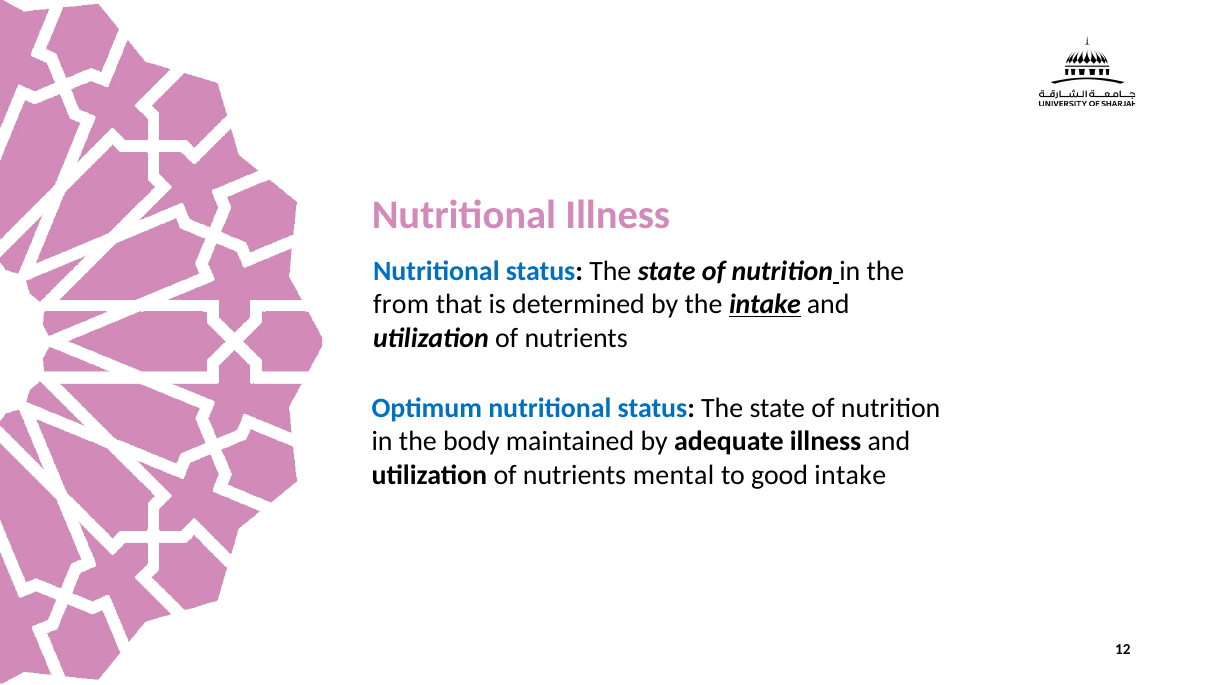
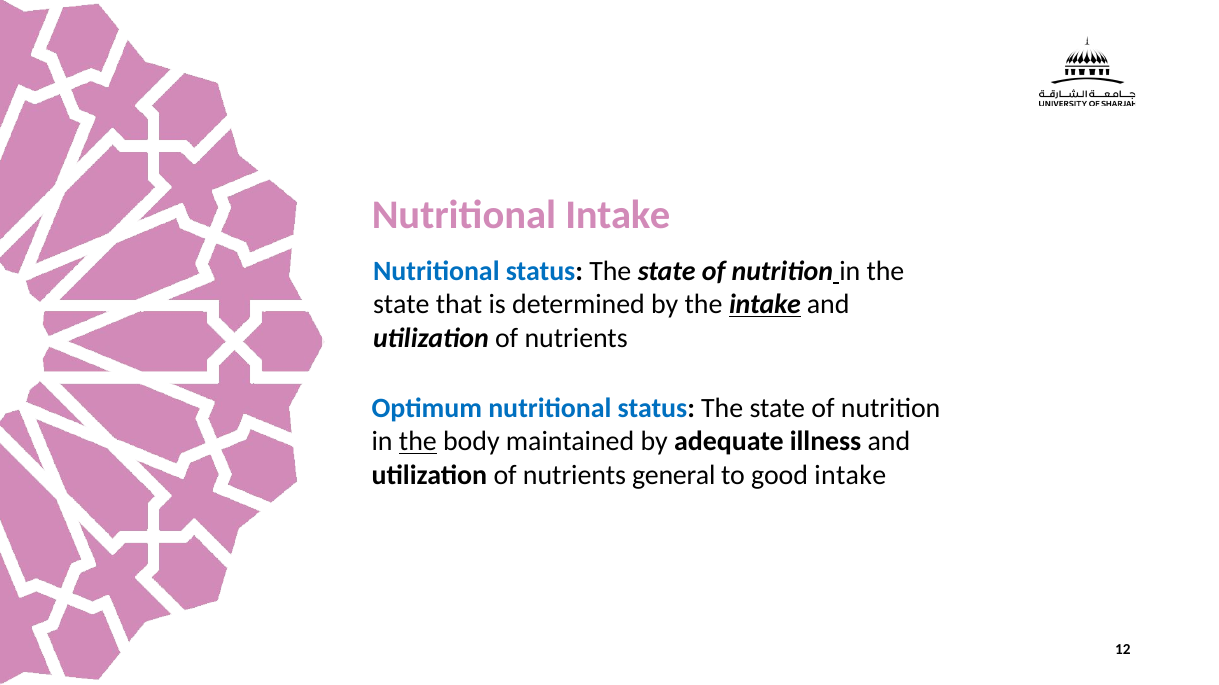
Nutritional Illness: Illness -> Intake (618, 215)
from: from -> state (401, 305)
the underline: none -> present (418, 442)
mental: mental -> general (674, 476)
